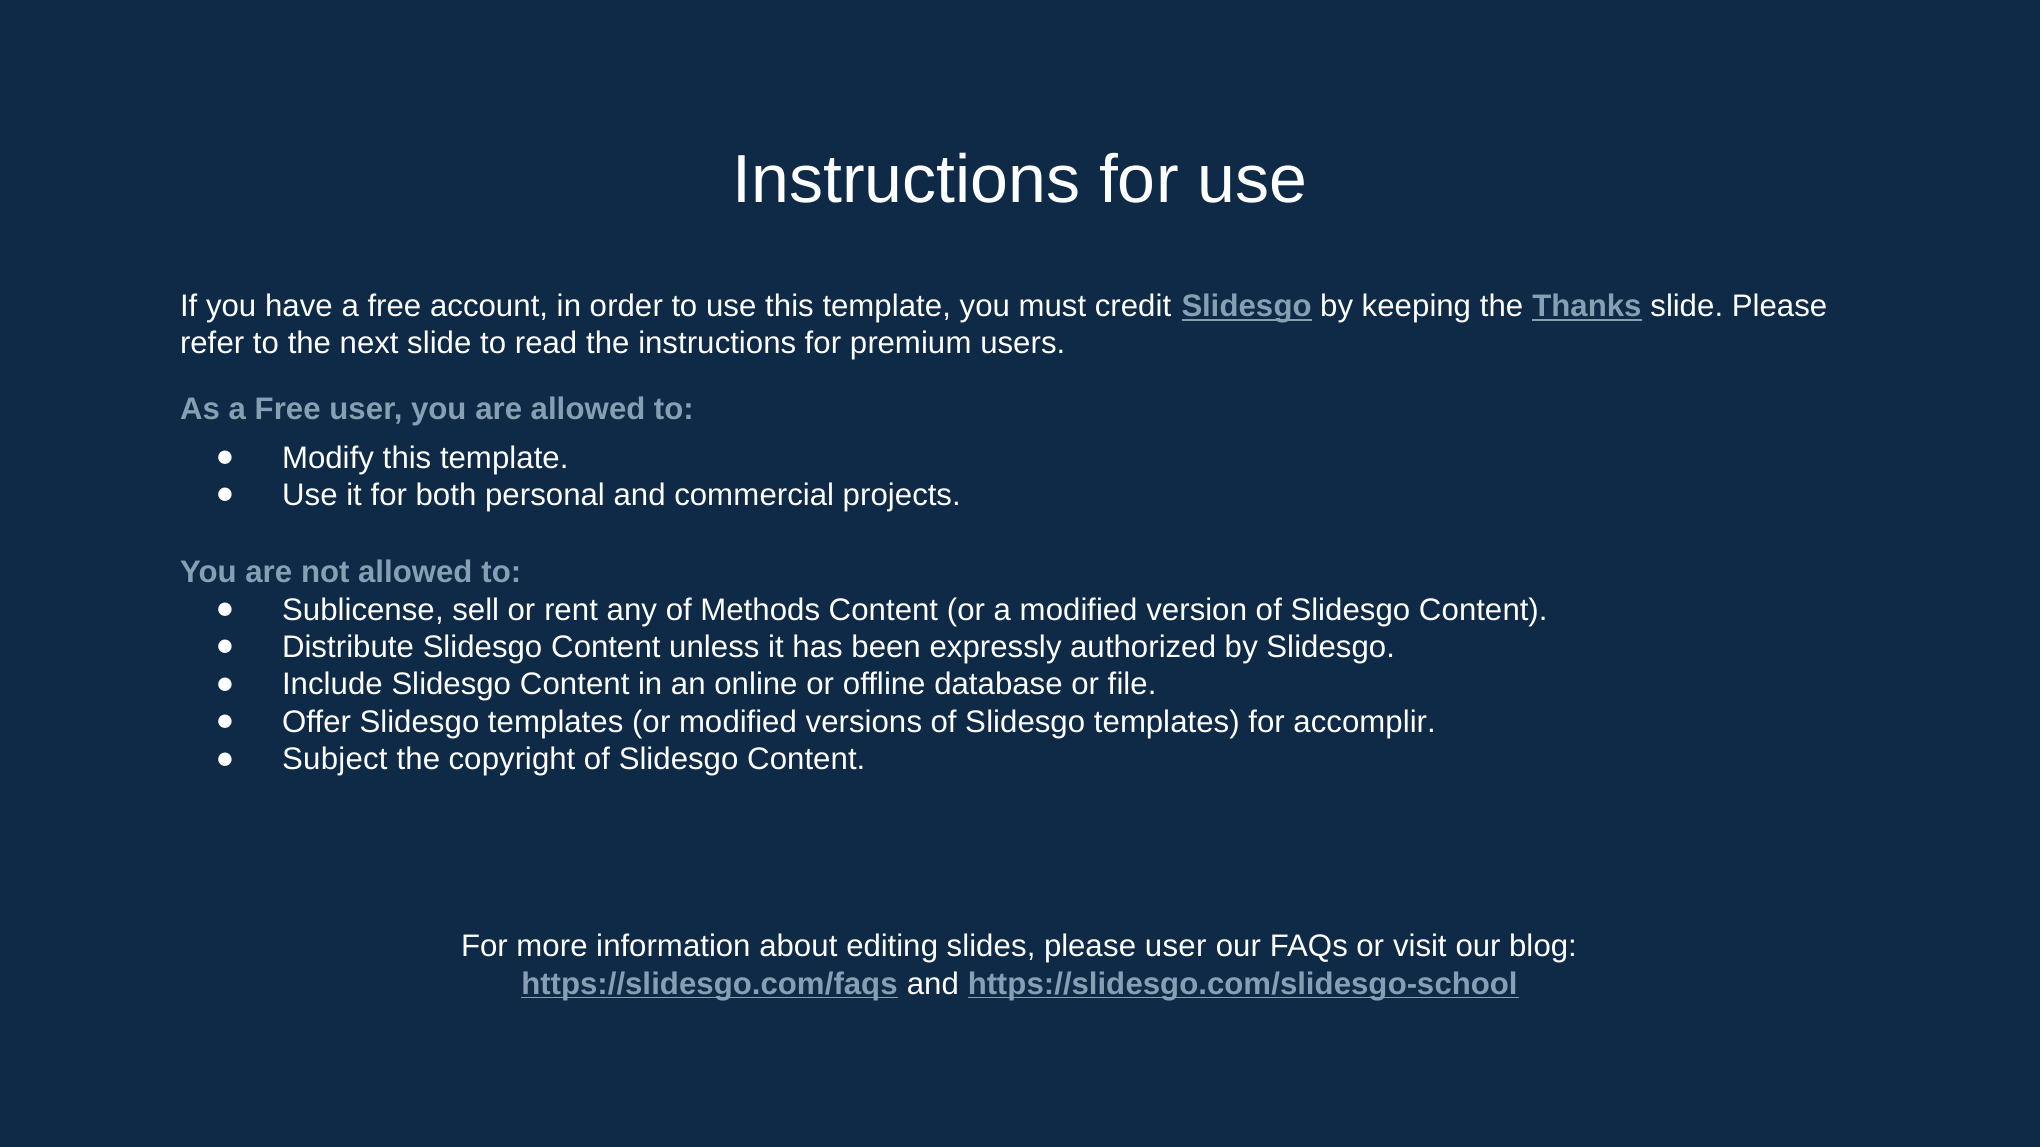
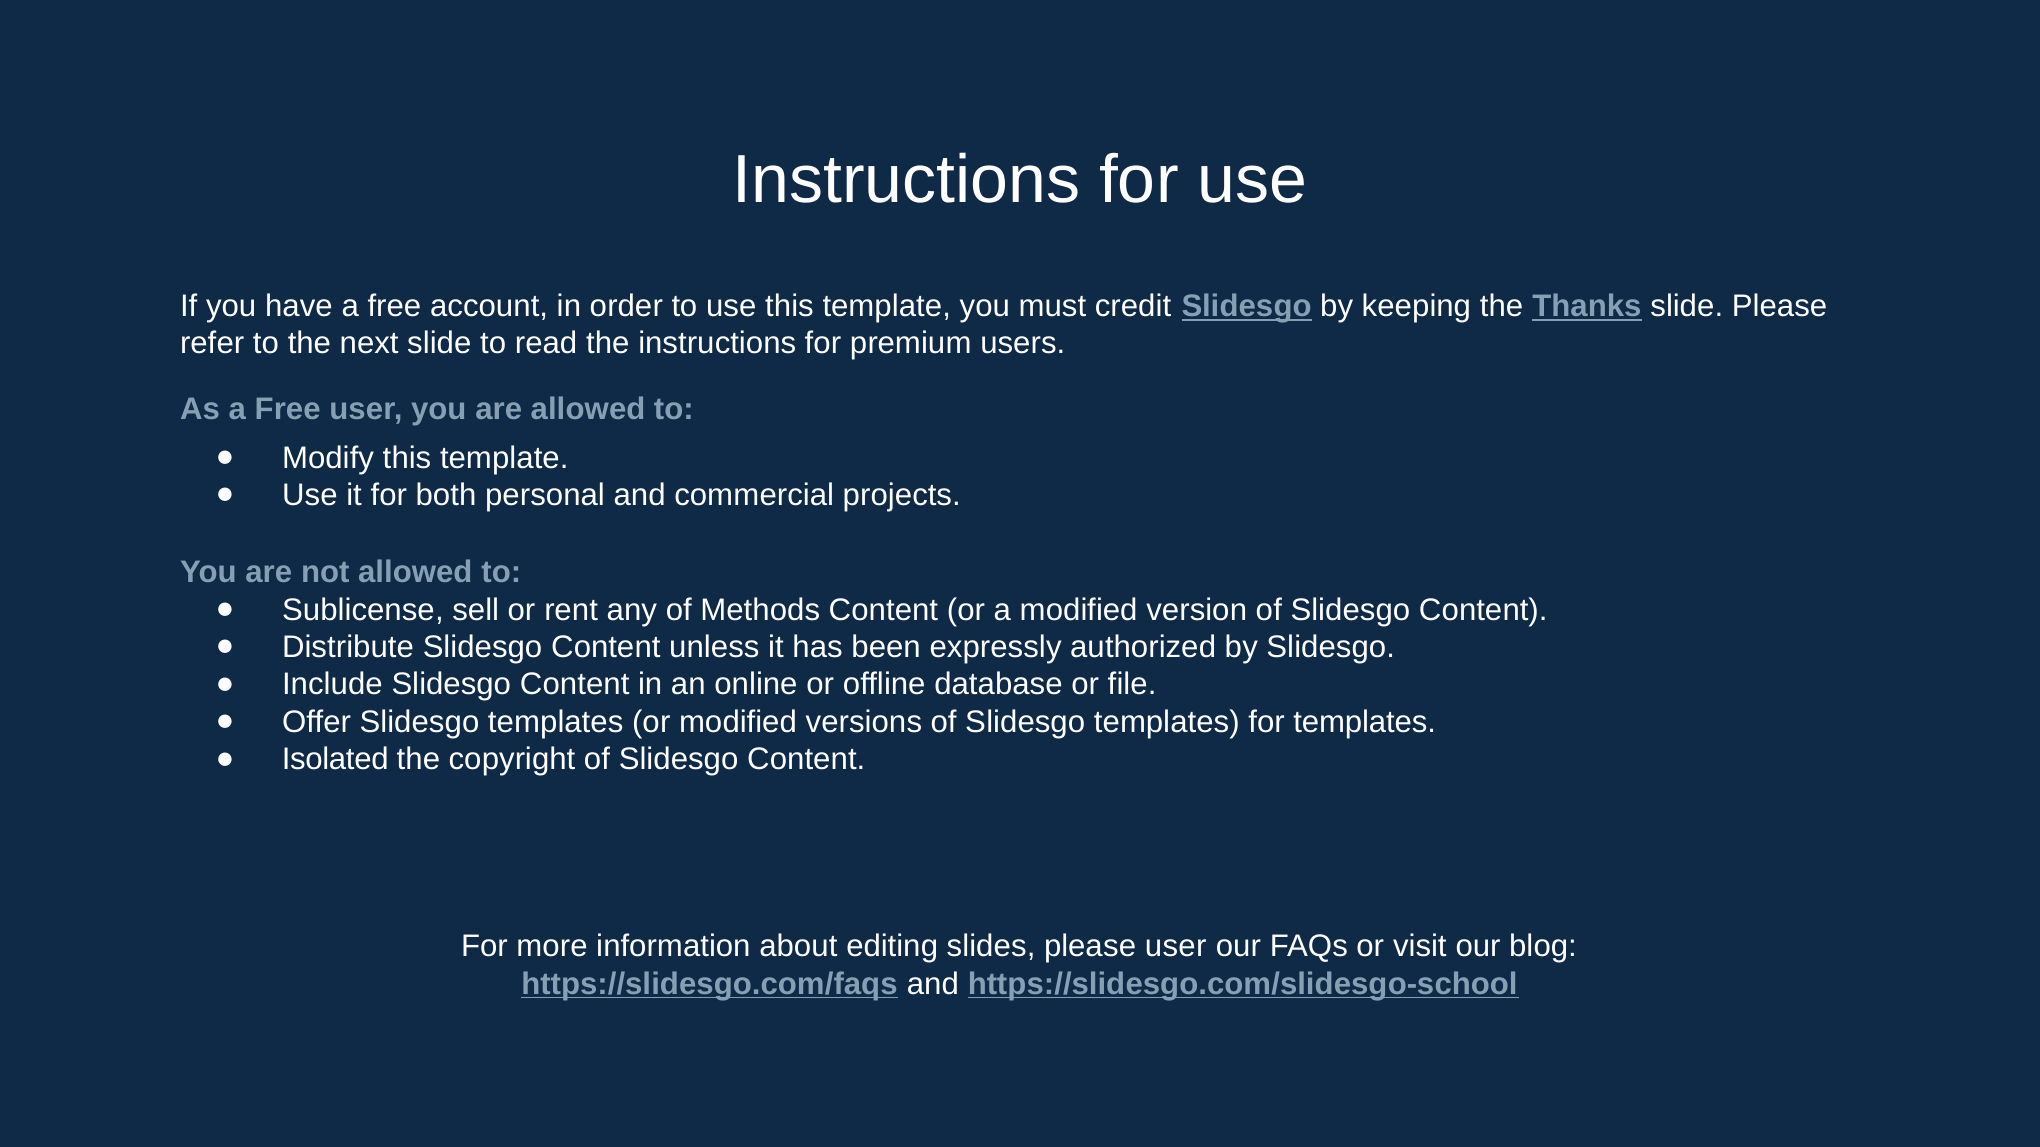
for accomplir: accomplir -> templates (1365, 722)
Subject: Subject -> Isolated (335, 760)
